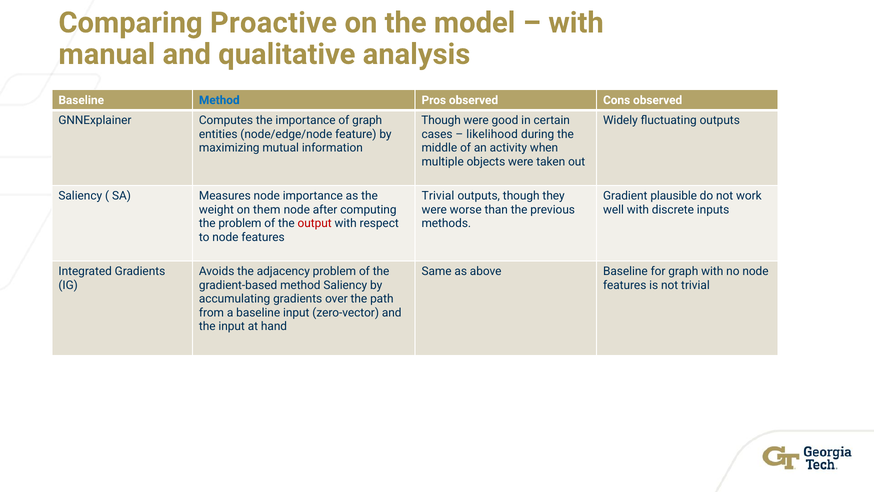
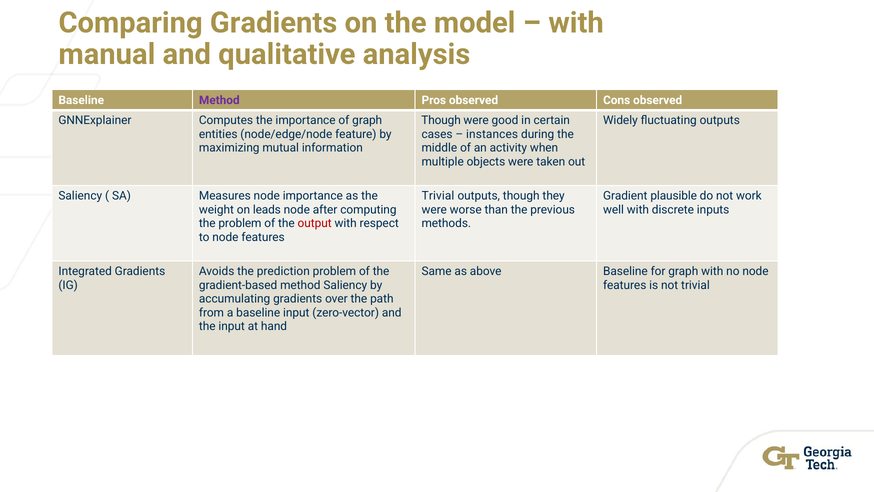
Comparing Proactive: Proactive -> Gradients (274, 23)
Method colour: blue -> purple (219, 100)
likelihood: likelihood -> instances (492, 134)
them: them -> leads (267, 210)
adjacency: adjacency -> prediction (283, 271)
